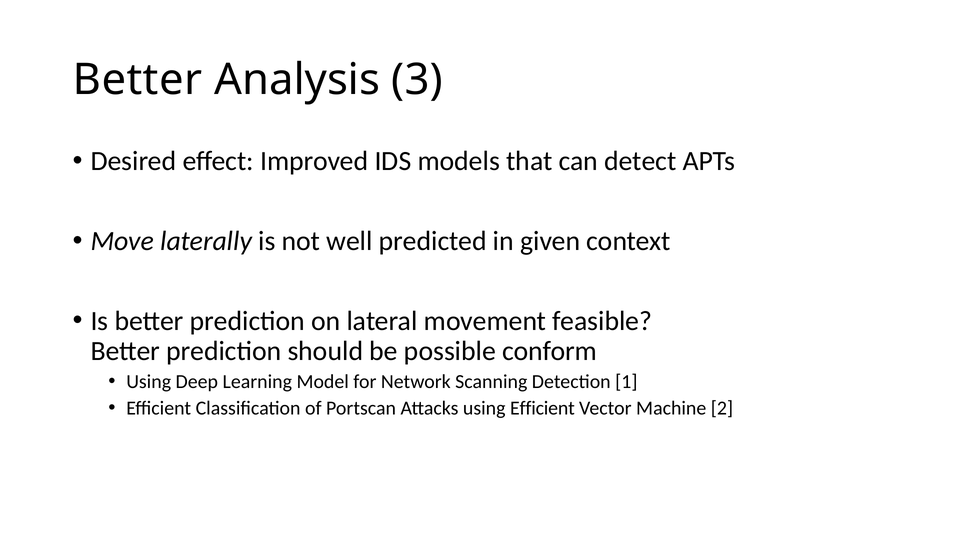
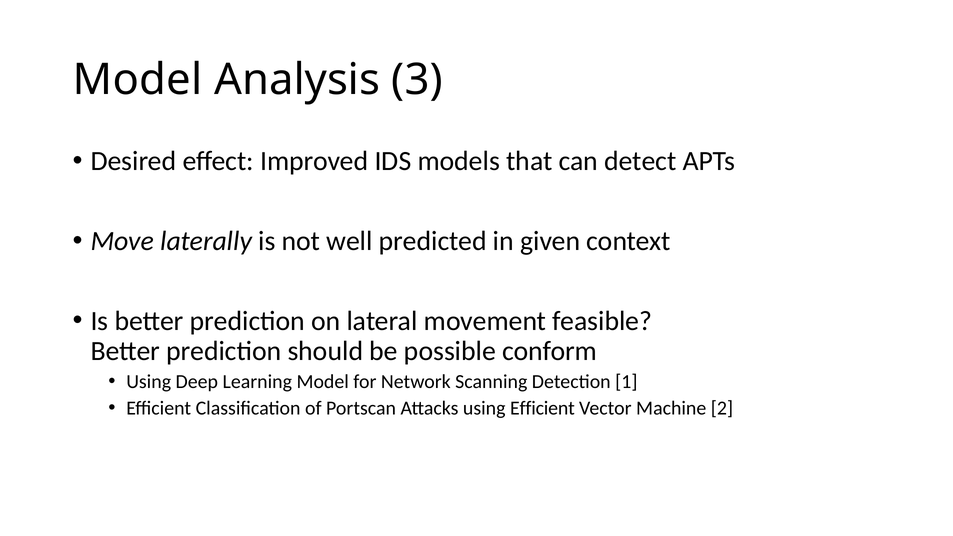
Better: Better -> Model (138, 80)
